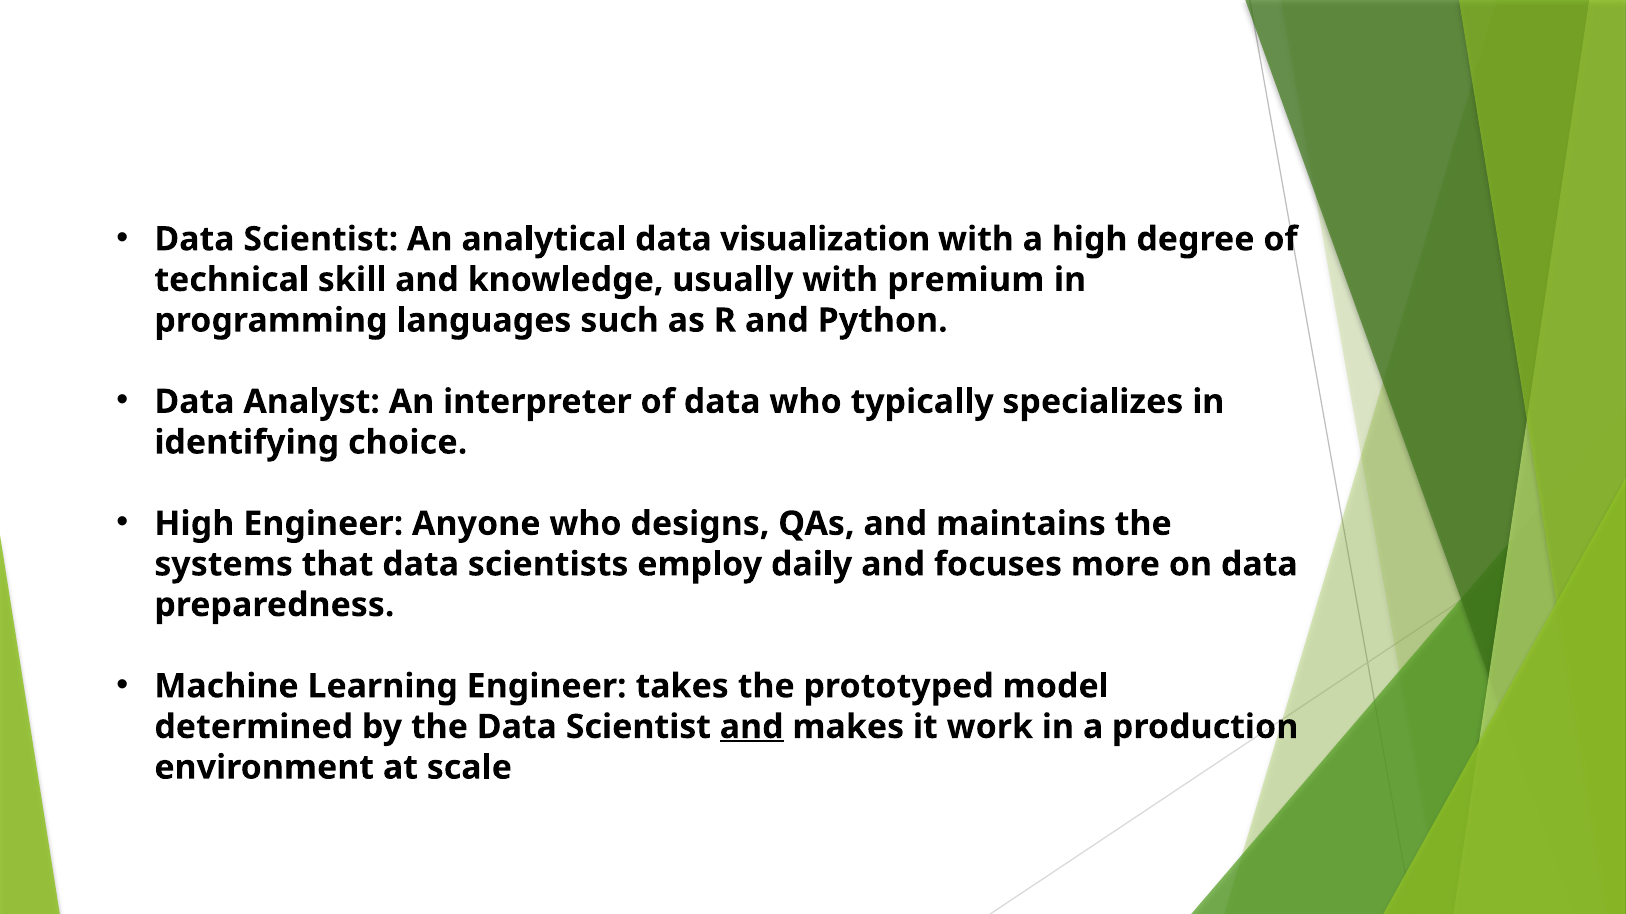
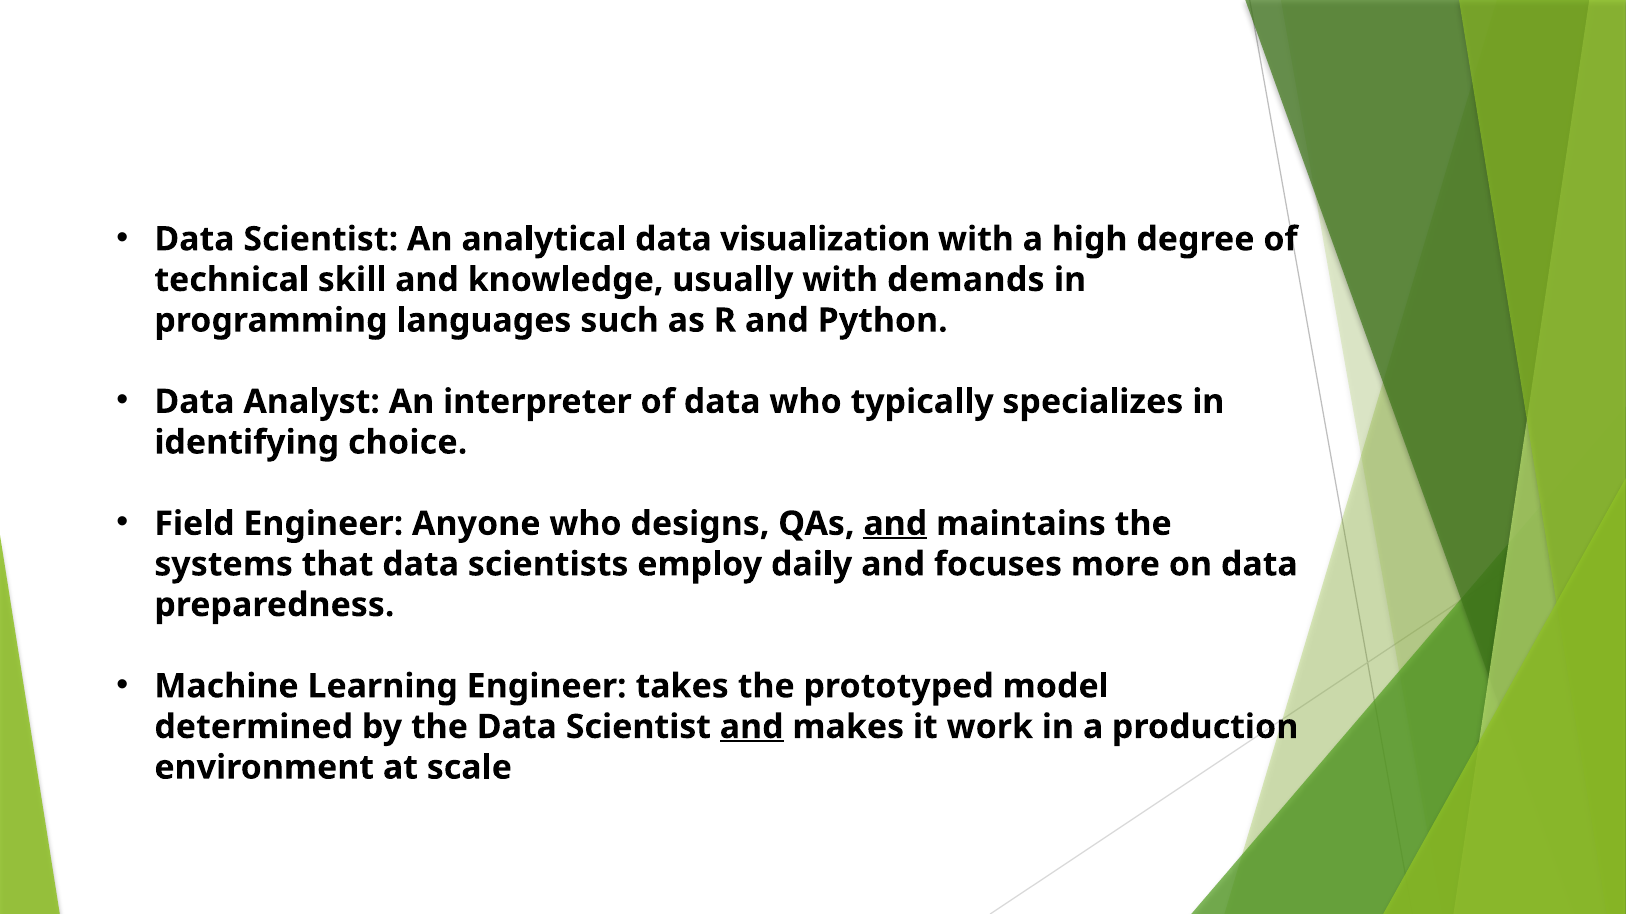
premium: premium -> demands (966, 280)
High: High -> Field (194, 524)
and underline: none -> present (895, 524)
